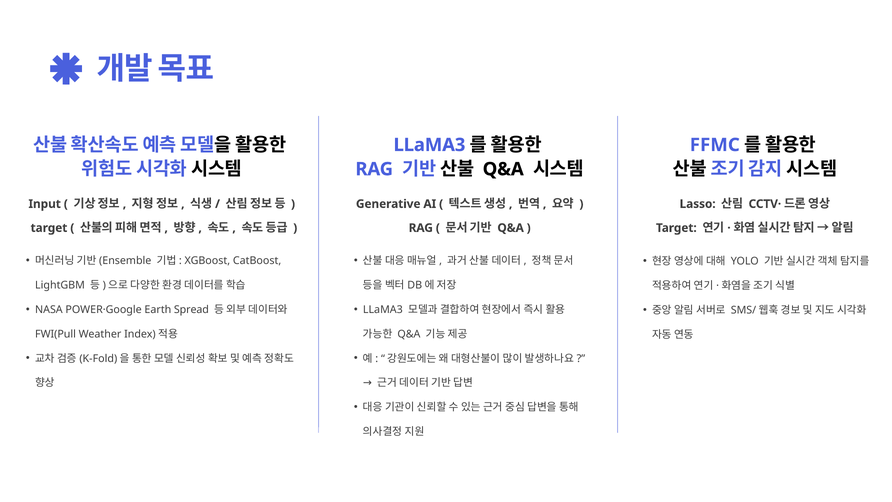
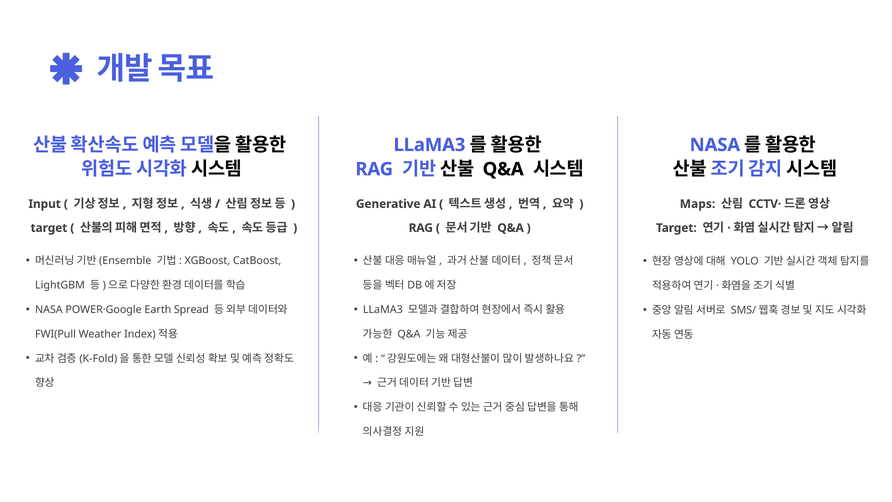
FFMC: FFMC -> NASA (715, 145)
Lasso: Lasso -> Maps (697, 204)
